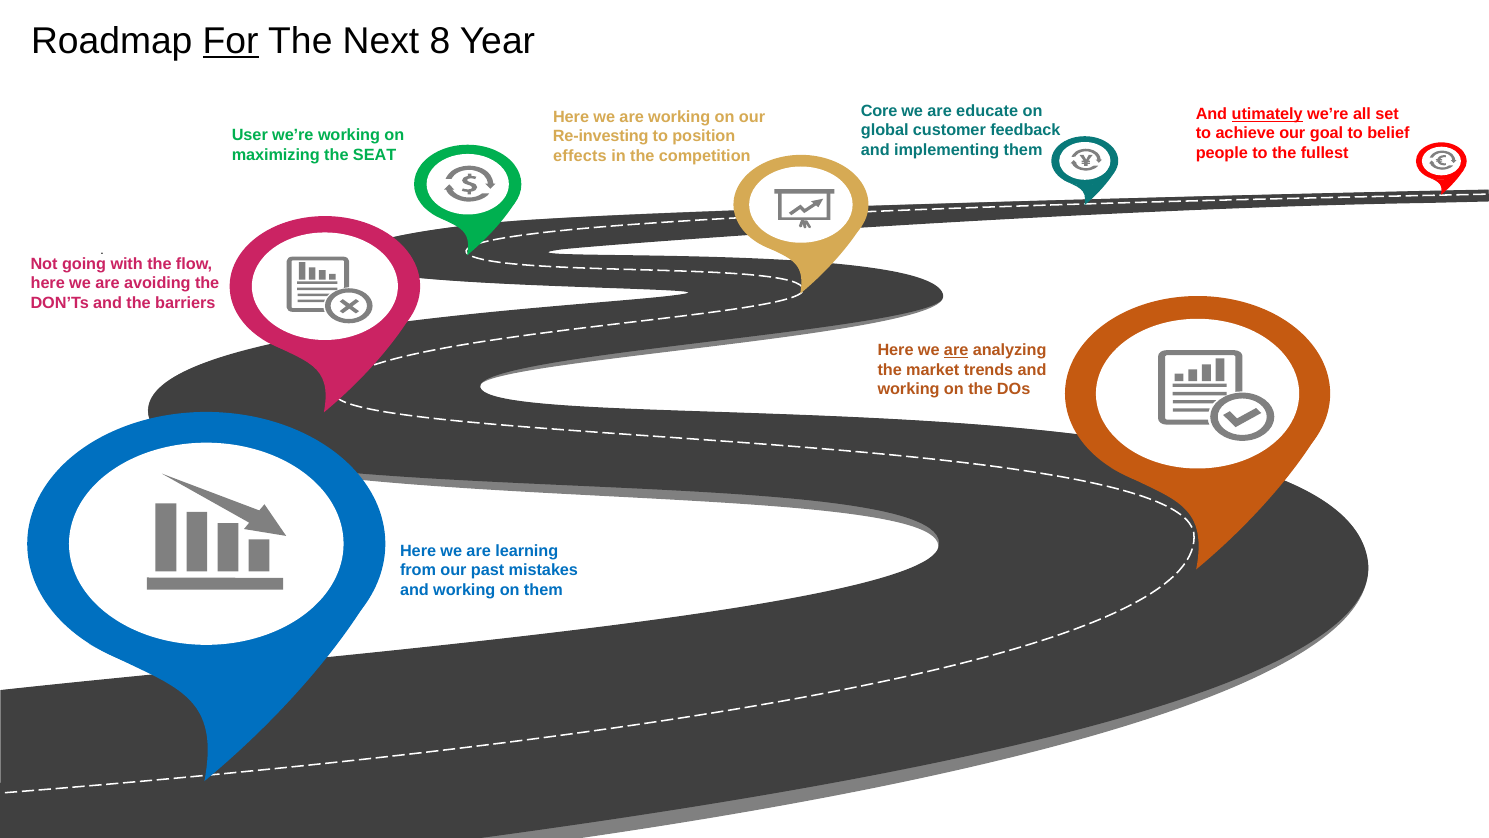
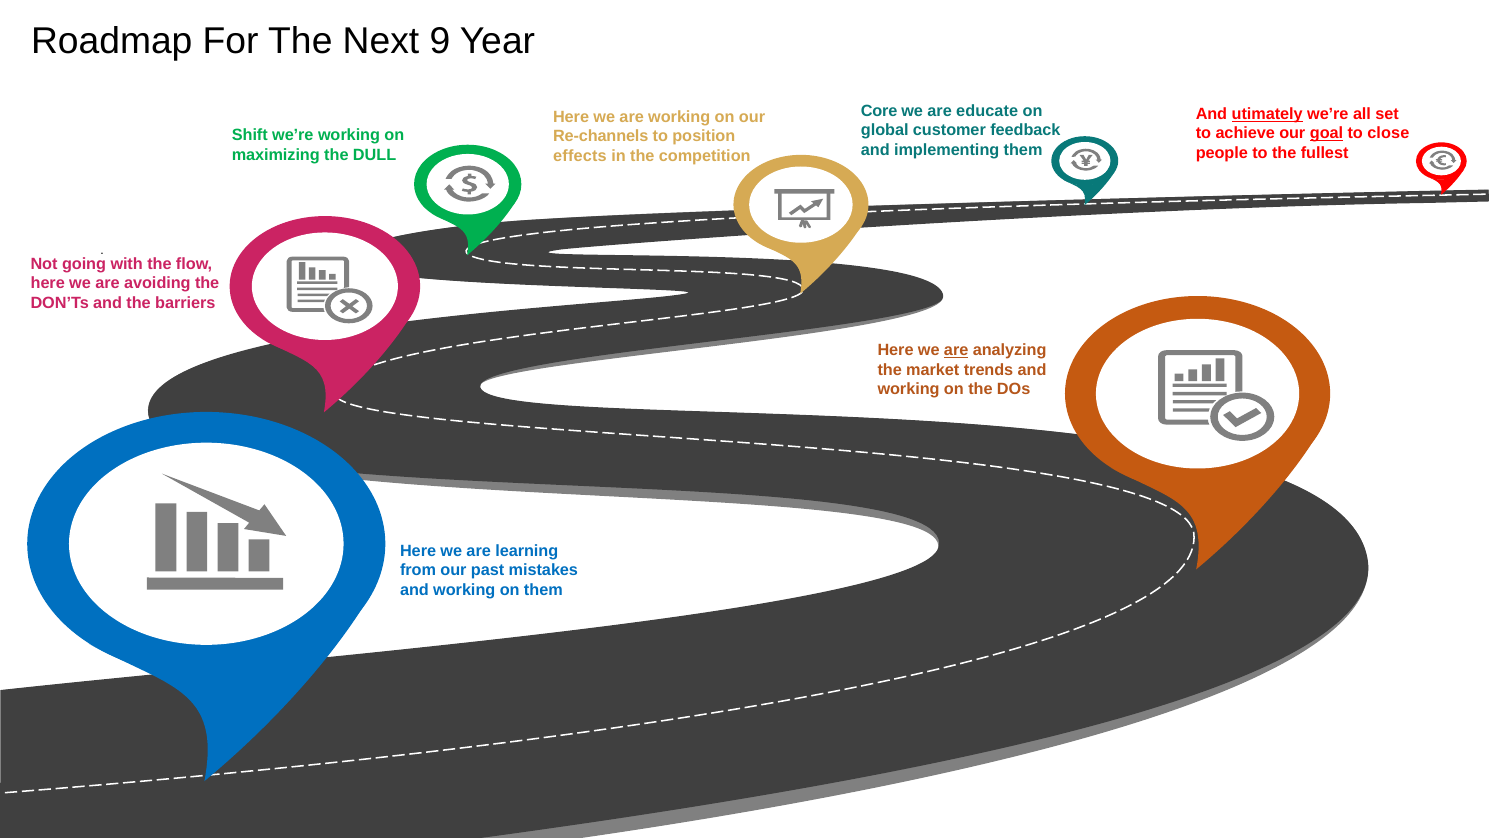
For underline: present -> none (231, 41)
8: 8 -> 9 (440, 41)
goal underline: none -> present (1326, 133)
belief: belief -> close (1388, 133)
User: User -> Shift (250, 135)
Re-investing: Re-investing -> Re-channels (601, 136)
SEAT: SEAT -> DULL (375, 155)
